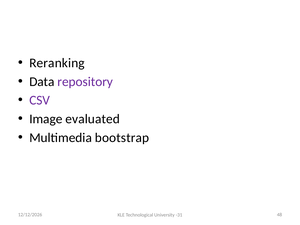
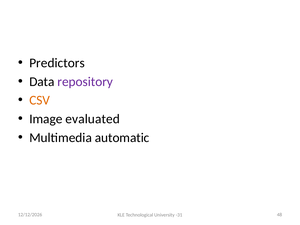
Reranking: Reranking -> Predictors (57, 63)
CSV colour: purple -> orange (40, 100)
bootstrap: bootstrap -> automatic (122, 138)
